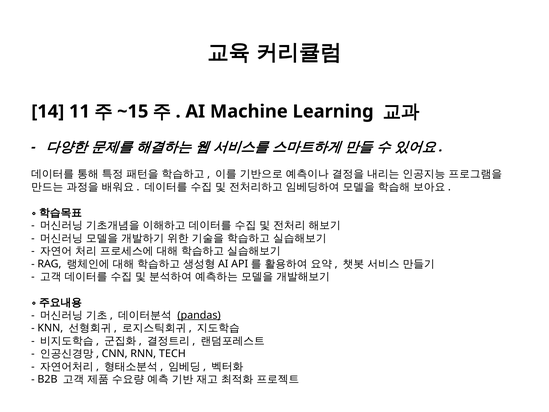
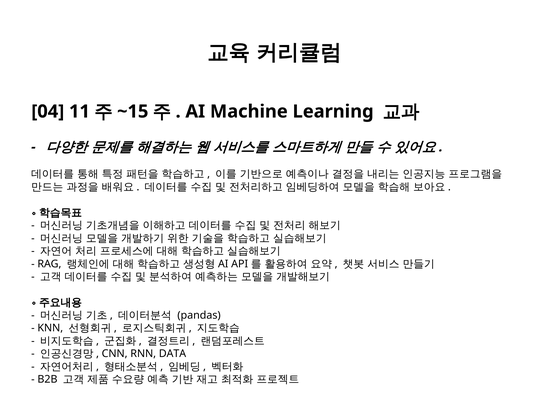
14: 14 -> 04 (48, 111)
pandas underline: present -> none (199, 315)
TECH: TECH -> DATA (172, 353)
